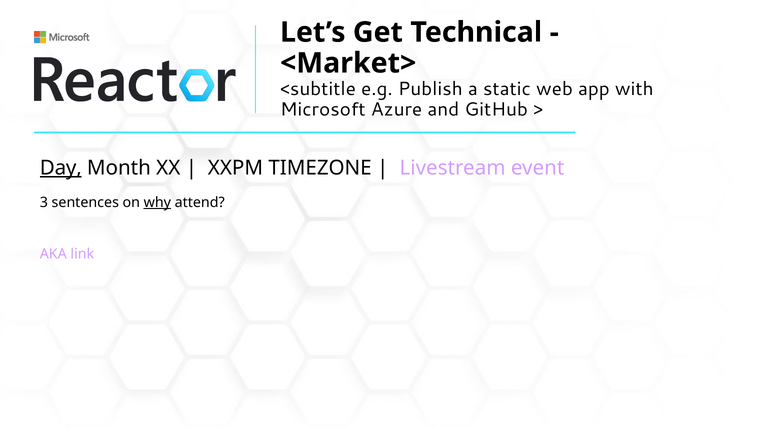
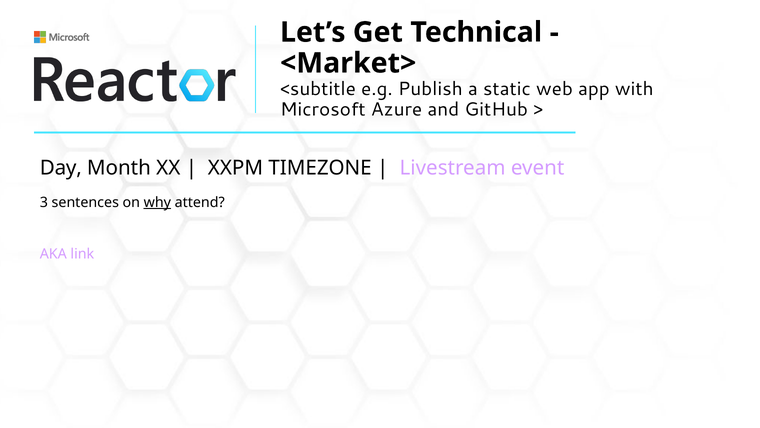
Day underline: present -> none (61, 168)
